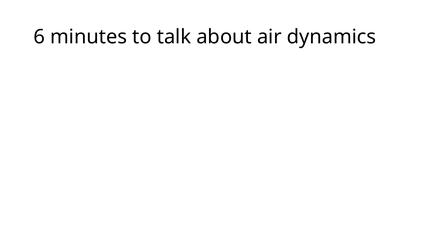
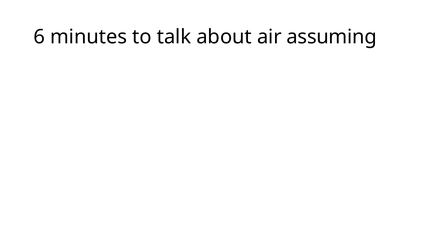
dynamics: dynamics -> assuming (332, 37)
